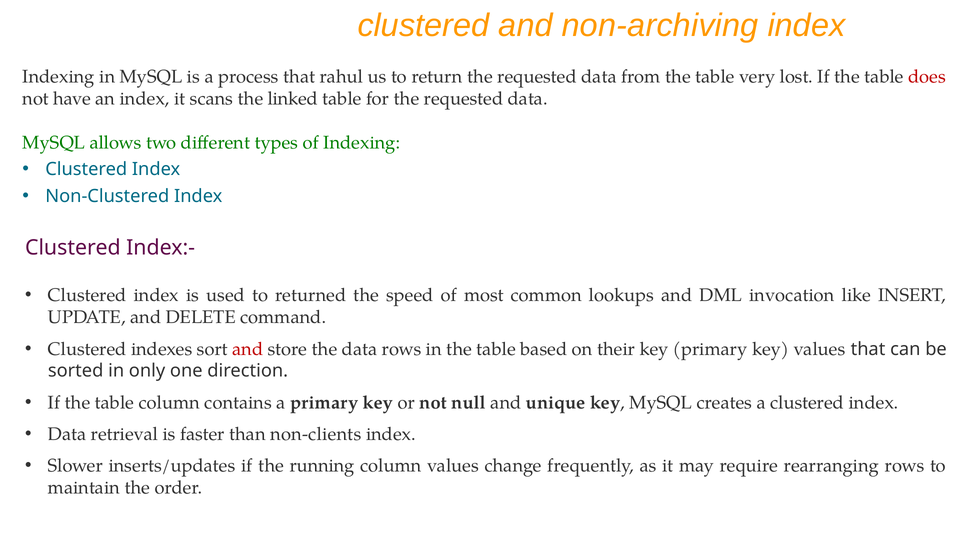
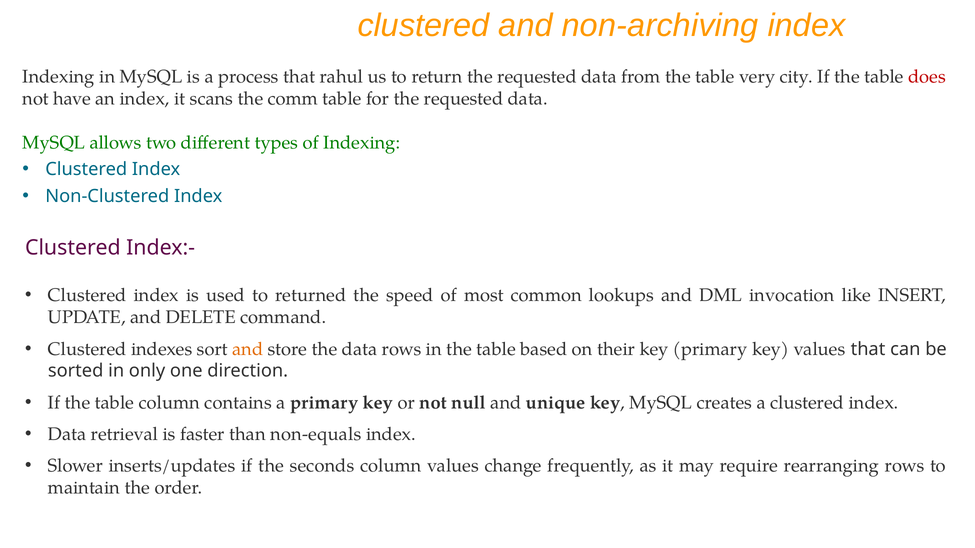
lost: lost -> city (796, 77)
linked: linked -> comm (293, 99)
and colour: red -> orange (248, 349)
non-clients: non-clients -> non-equals (316, 435)
running: running -> seconds (322, 466)
